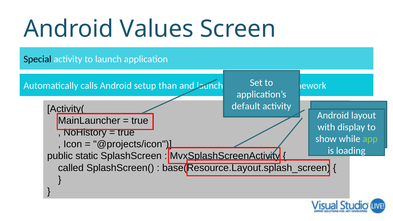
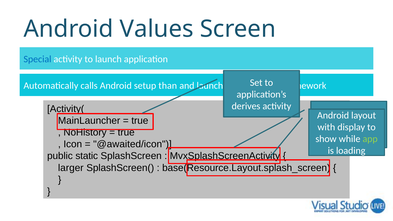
Special colour: black -> blue (37, 59)
default: default -> derives (246, 106)
@projects/icon: @projects/icon -> @awaited/icon (132, 144)
called: called -> larger (71, 168)
